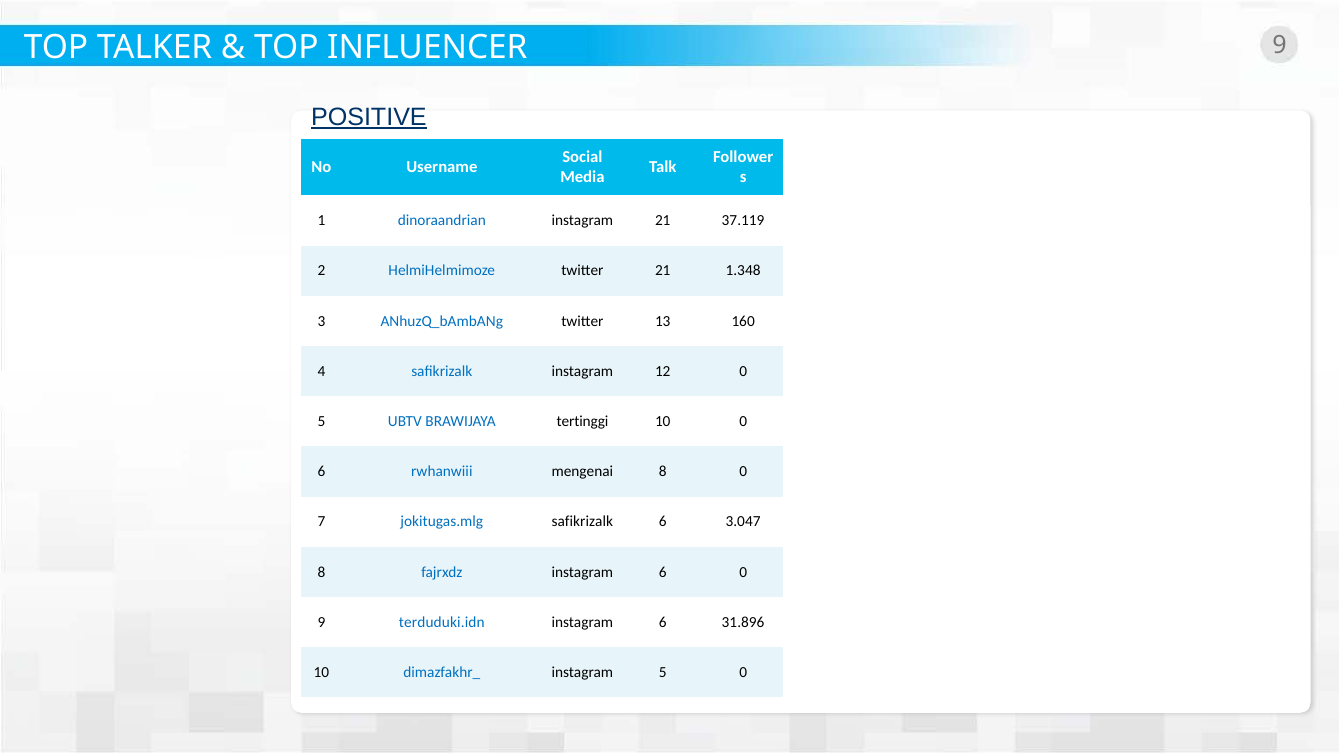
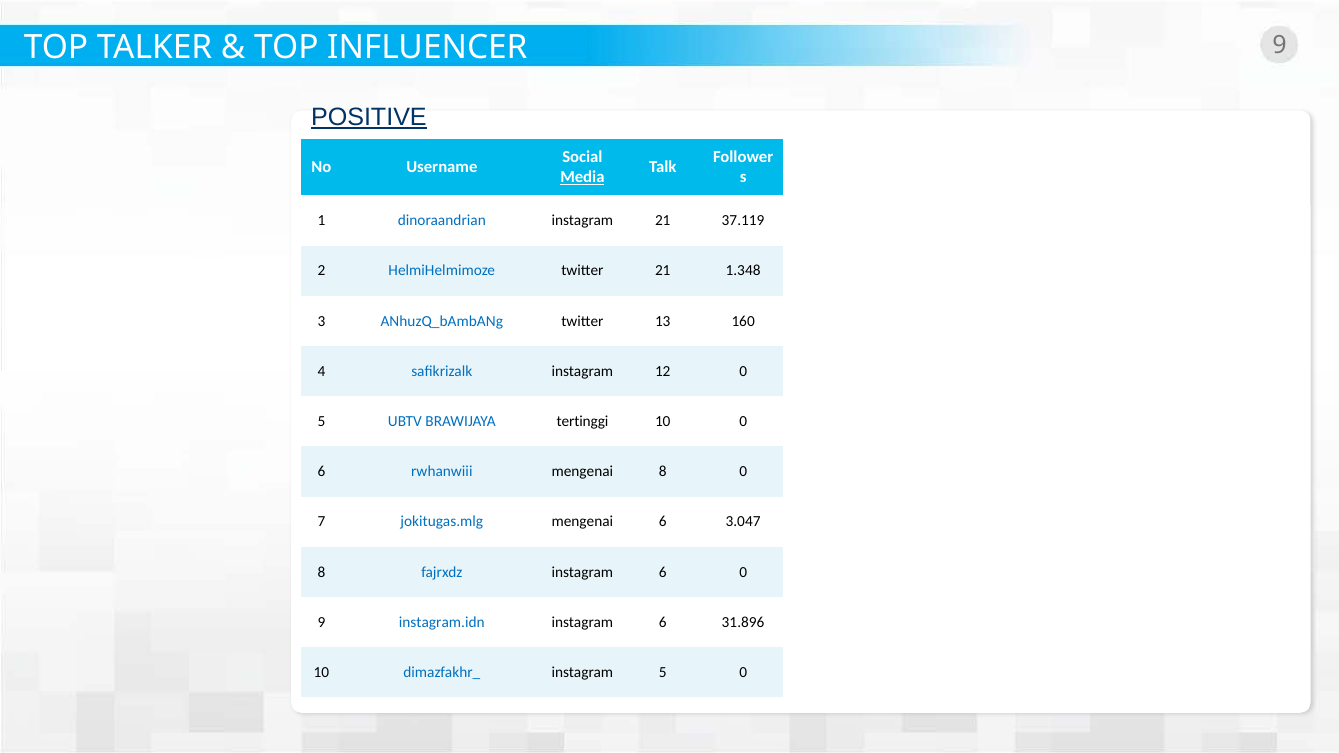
Media underline: none -> present (582, 177)
jokitugas.mlg safikrizalk: safikrizalk -> mengenai (582, 522)
terduduki.idn: terduduki.idn -> instagram.idn (442, 622)
